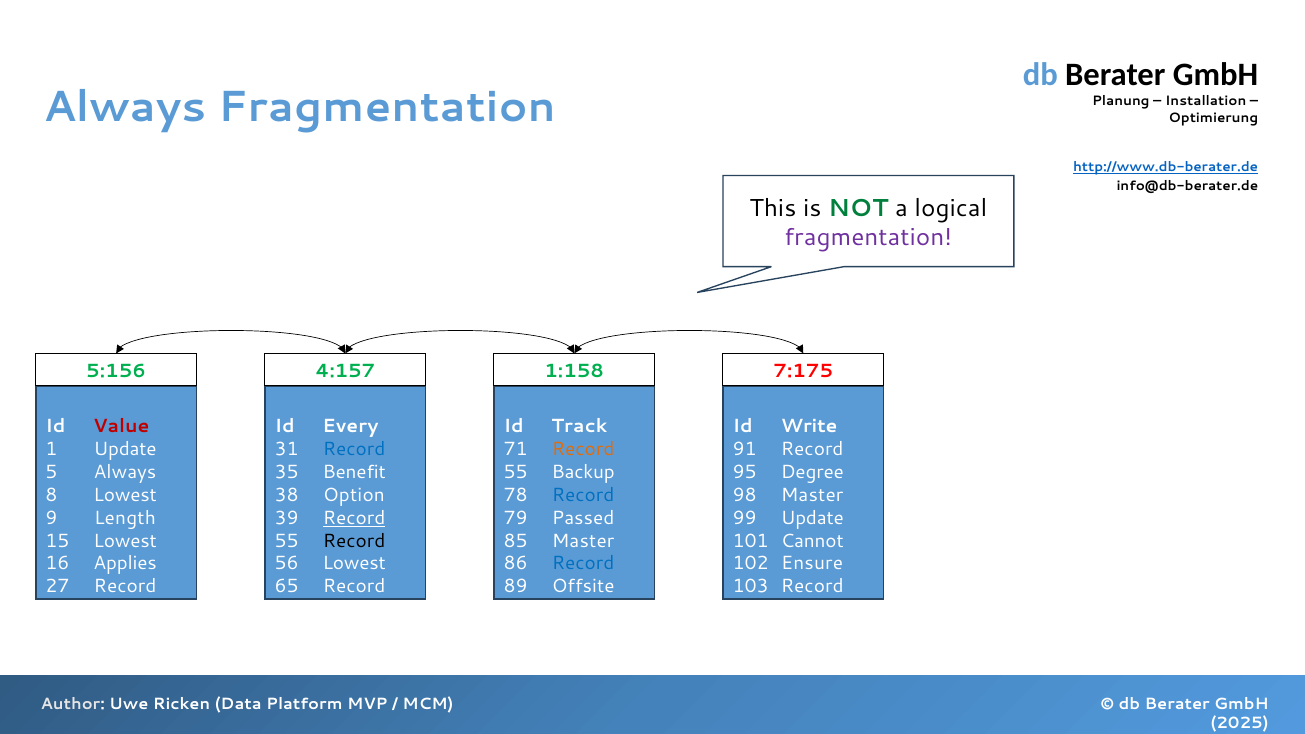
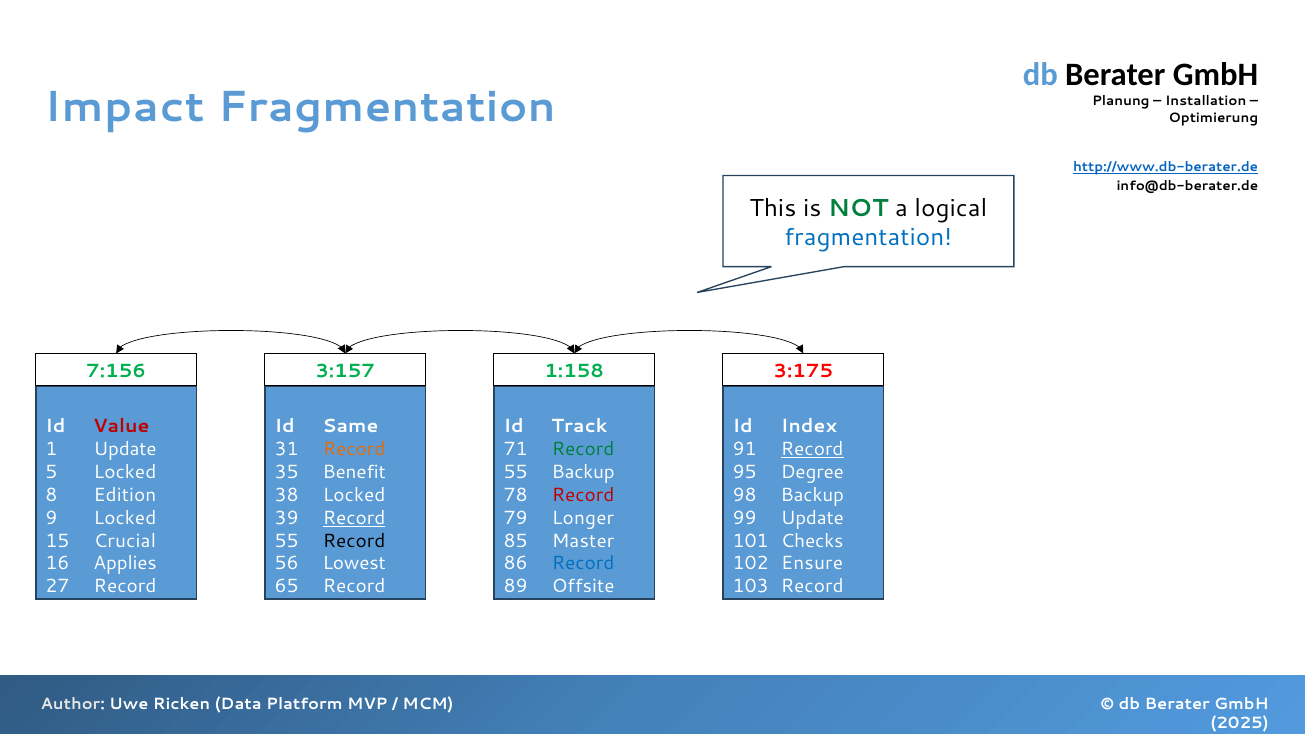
Always: Always -> Impact (124, 107)
fragmentation colour: purple -> blue (868, 237)
5:156: 5:156 -> 7:156 (116, 371)
4:157: 4:157 -> 3:157 (345, 371)
7:175: 7:175 -> 3:175 (803, 371)
Every: Every -> Same (350, 427)
Write: Write -> Index (809, 427)
Record colour: blue -> orange (354, 449)
Record colour: orange -> green (583, 449)
Record underline: none -> present (812, 449)
5 Always: Always -> Locked (125, 472)
8 Lowest: Lowest -> Edition (125, 495)
38 Option: Option -> Locked (354, 495)
Record colour: blue -> red (583, 495)
98 Master: Master -> Backup (812, 495)
9 Length: Length -> Locked (125, 518)
Passed: Passed -> Longer (583, 518)
15 Lowest: Lowest -> Crucial (125, 541)
Cannot: Cannot -> Checks (812, 541)
